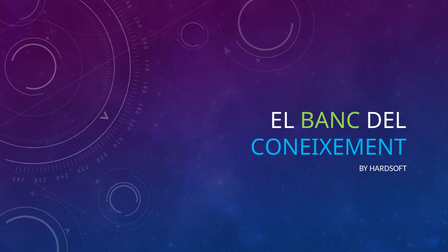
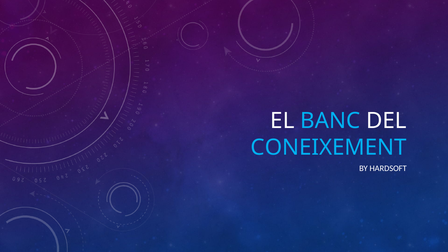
BANC colour: light green -> light blue (330, 121)
